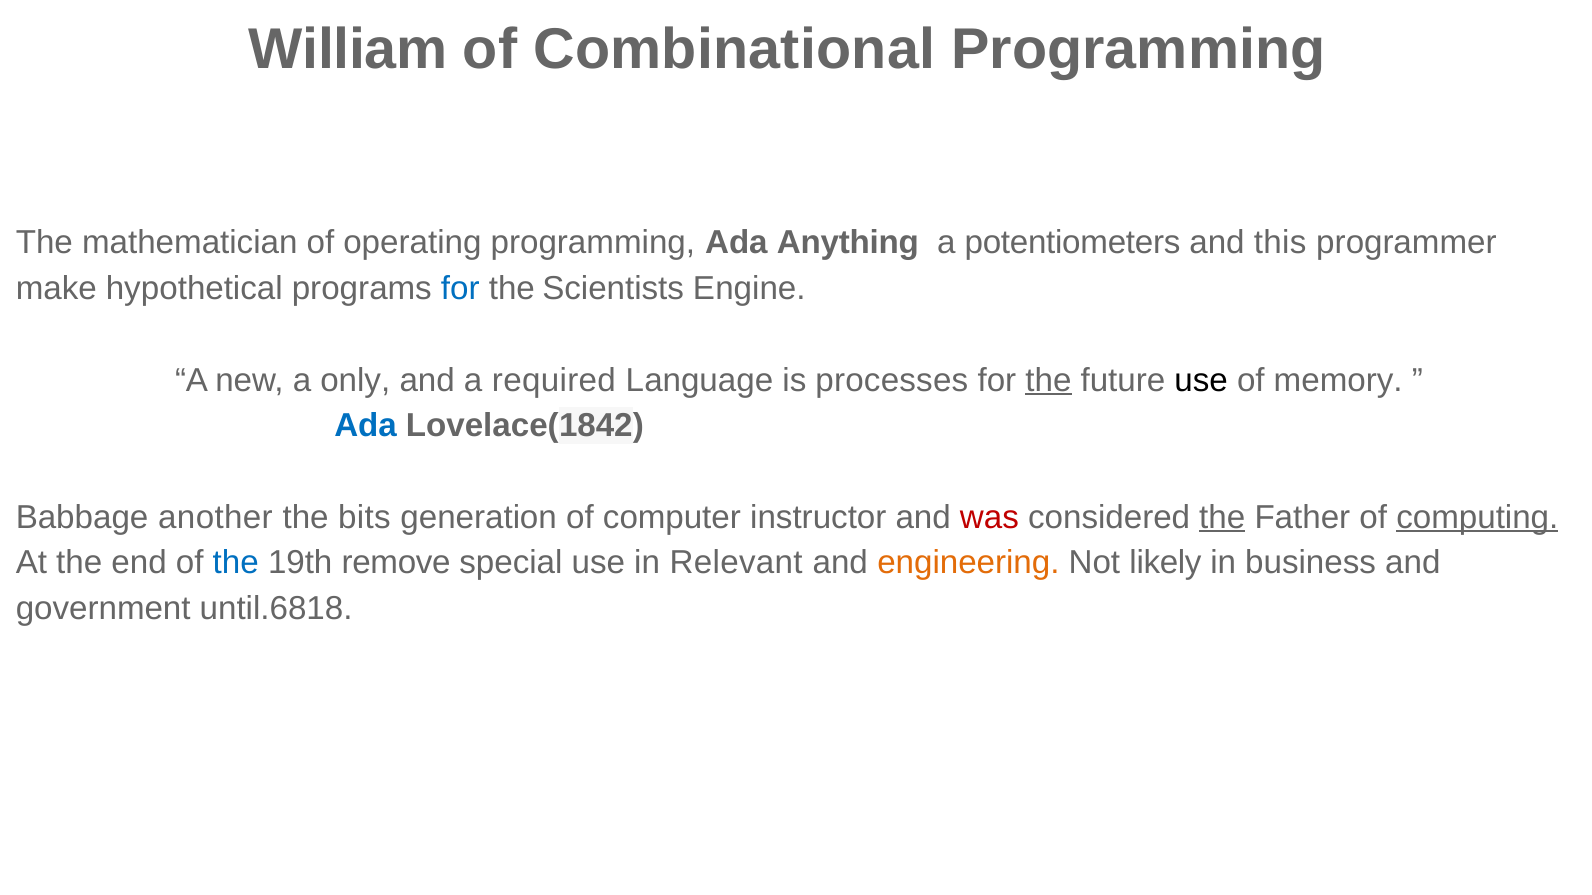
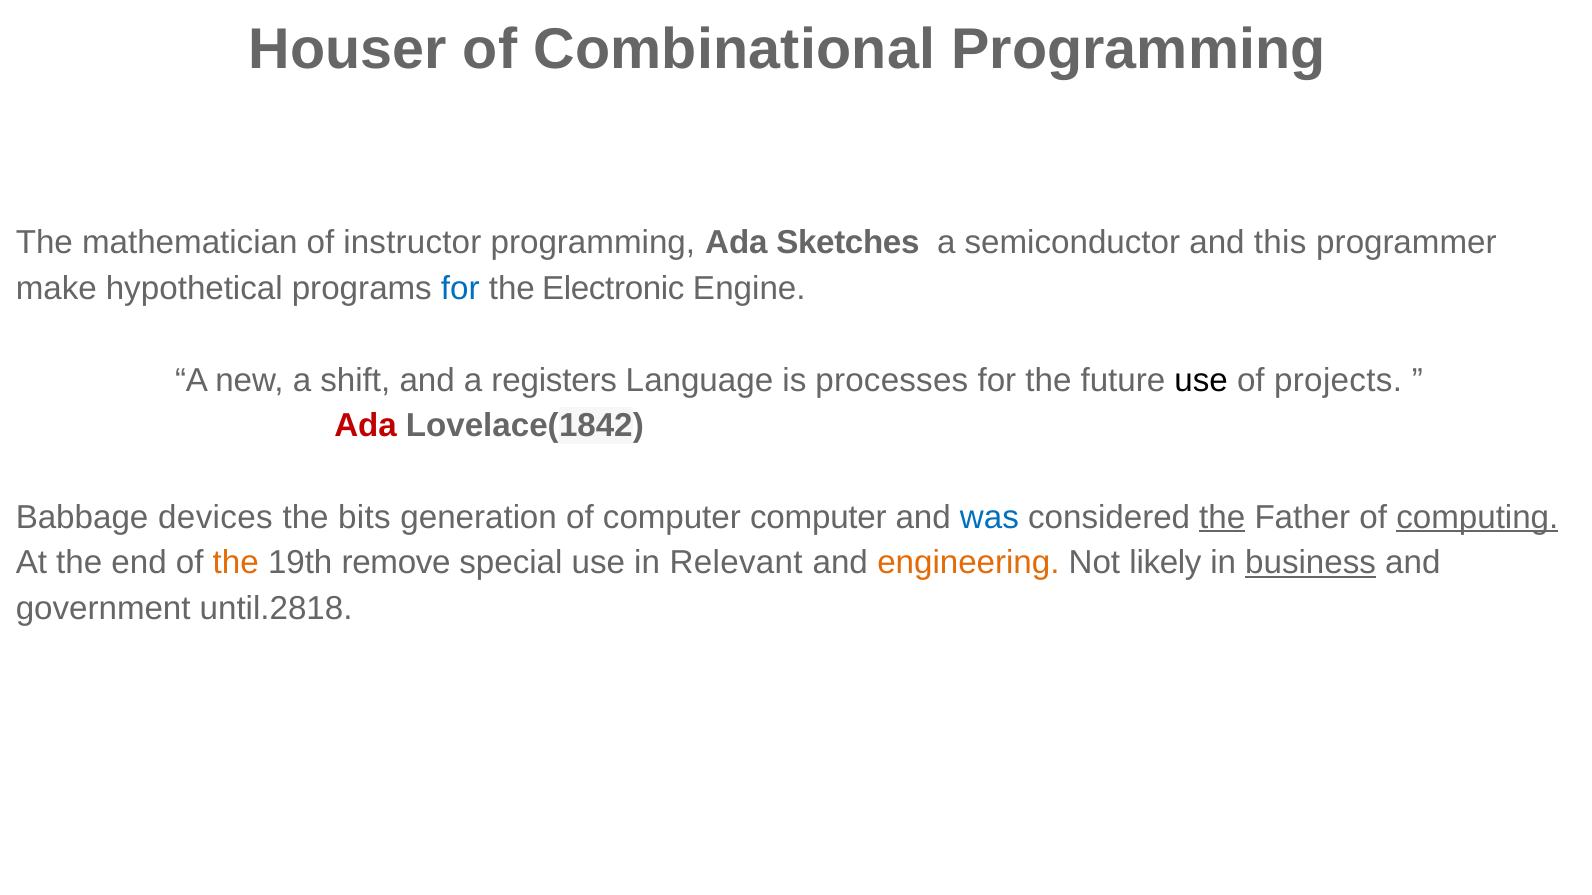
William: William -> Houser (348, 49)
operating: operating -> instructor (412, 243)
Anything: Anything -> Sketches (848, 243)
potentiometers: potentiometers -> semiconductor (1072, 243)
Scientists: Scientists -> Electronic (613, 289)
only: only -> shift (355, 380)
required: required -> registers (554, 380)
the underline: present -> none (1048, 380)
memory: memory -> projects (1338, 380)
Ada colour: blue -> red (366, 426)
another: another -> devices (215, 518)
computer instructor: instructor -> computer (818, 518)
was colour: red -> blue (989, 518)
the colour: blue -> orange (236, 563)
business underline: none -> present (1311, 563)
until.6818: until.6818 -> until.2818 (276, 609)
